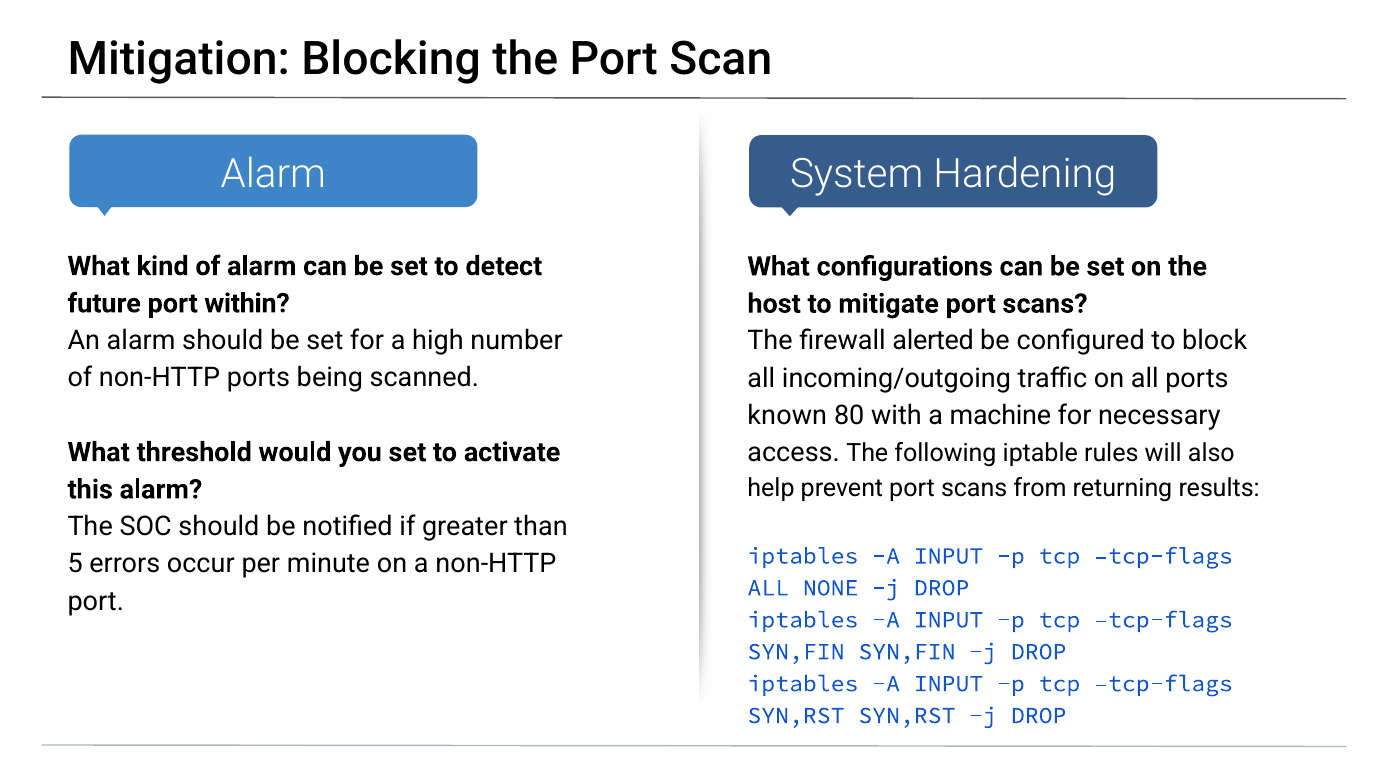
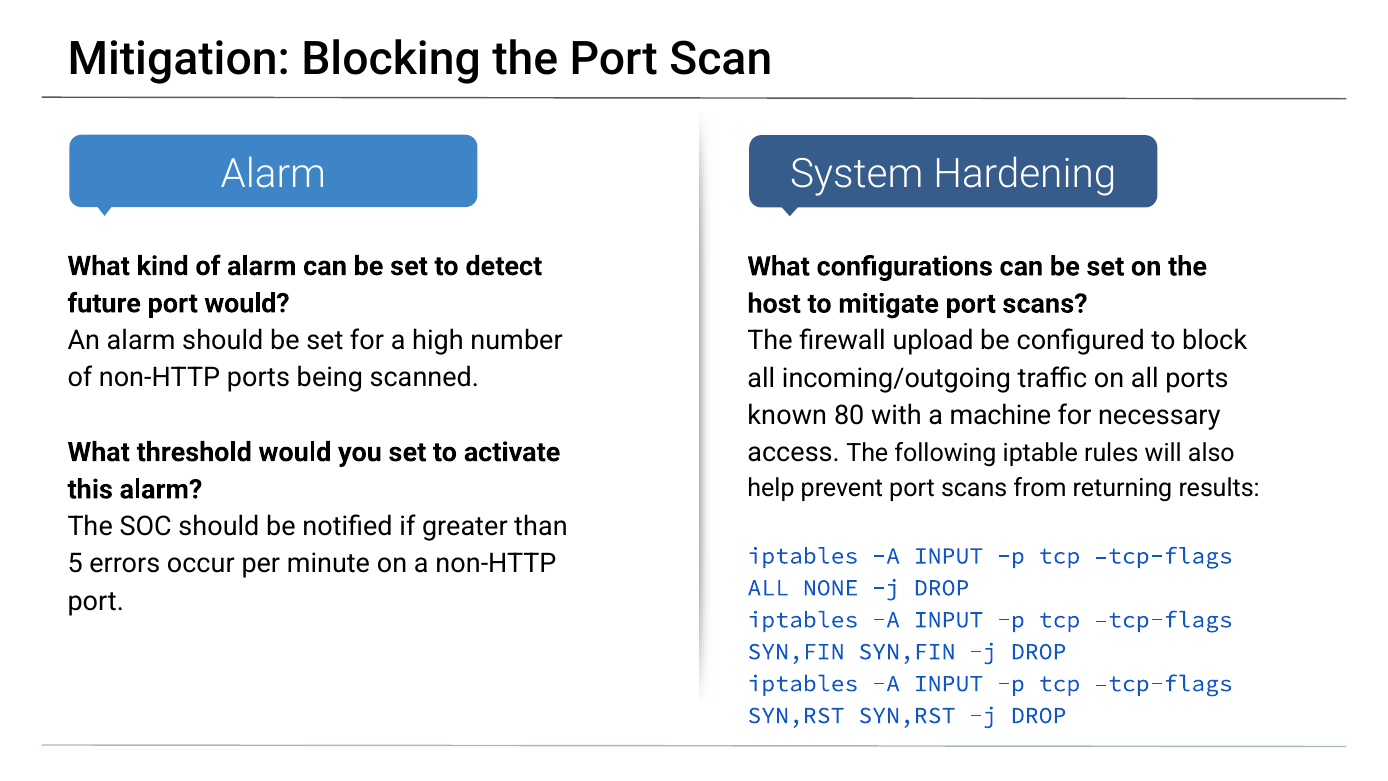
port within: within -> would (247, 303)
alerted: alerted -> upload (933, 341)
